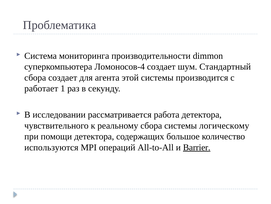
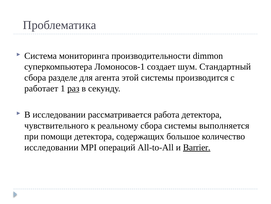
Ломоносов-4: Ломоносов-4 -> Ломоносов-1 (120, 66)
сбора создает: создает -> разделе (63, 77)
раз underline: none -> present (73, 88)
логическому: логическому -> выполняется (224, 125)
используются: используются -> исследовании (51, 147)
